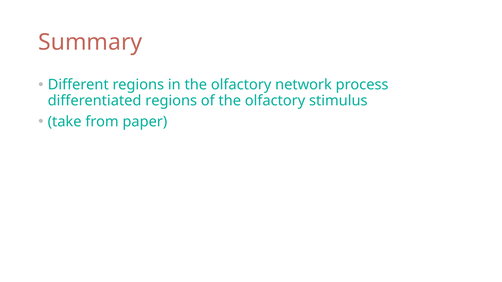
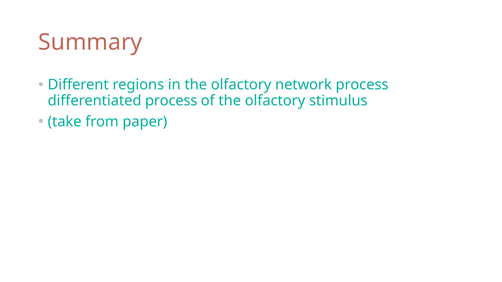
differentiated regions: regions -> process (171, 101)
